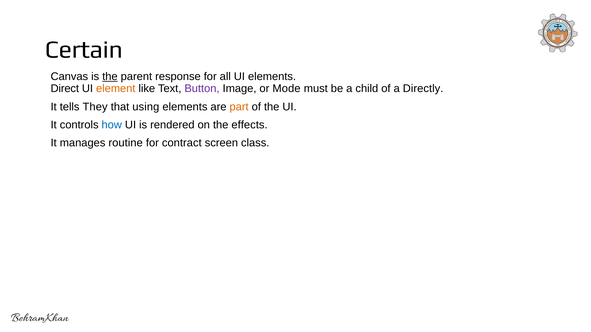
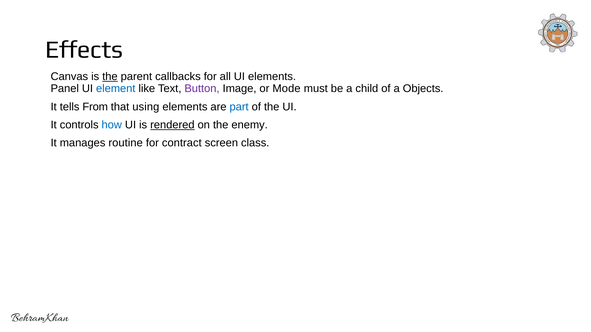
Certain: Certain -> Effects (84, 50)
response: response -> callbacks (178, 77)
Direct: Direct -> Panel (65, 89)
element colour: orange -> blue (116, 89)
Directly: Directly -> Objects (423, 89)
They: They -> From (95, 107)
part colour: orange -> blue (239, 107)
rendered underline: none -> present (172, 125)
effects: effects -> enemy (250, 125)
